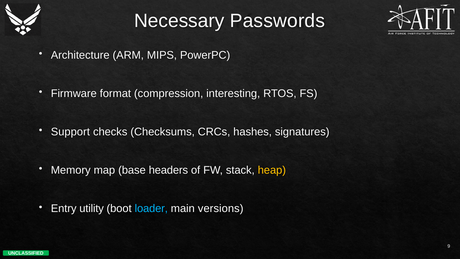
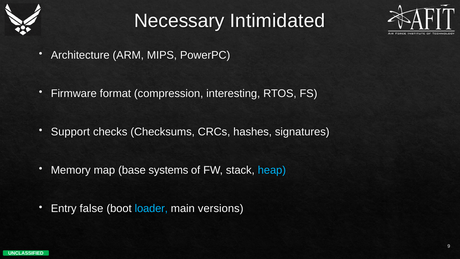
Passwords: Passwords -> Intimidated (277, 21)
headers: headers -> systems (168, 170)
heap colour: yellow -> light blue (272, 170)
utility: utility -> false (91, 208)
